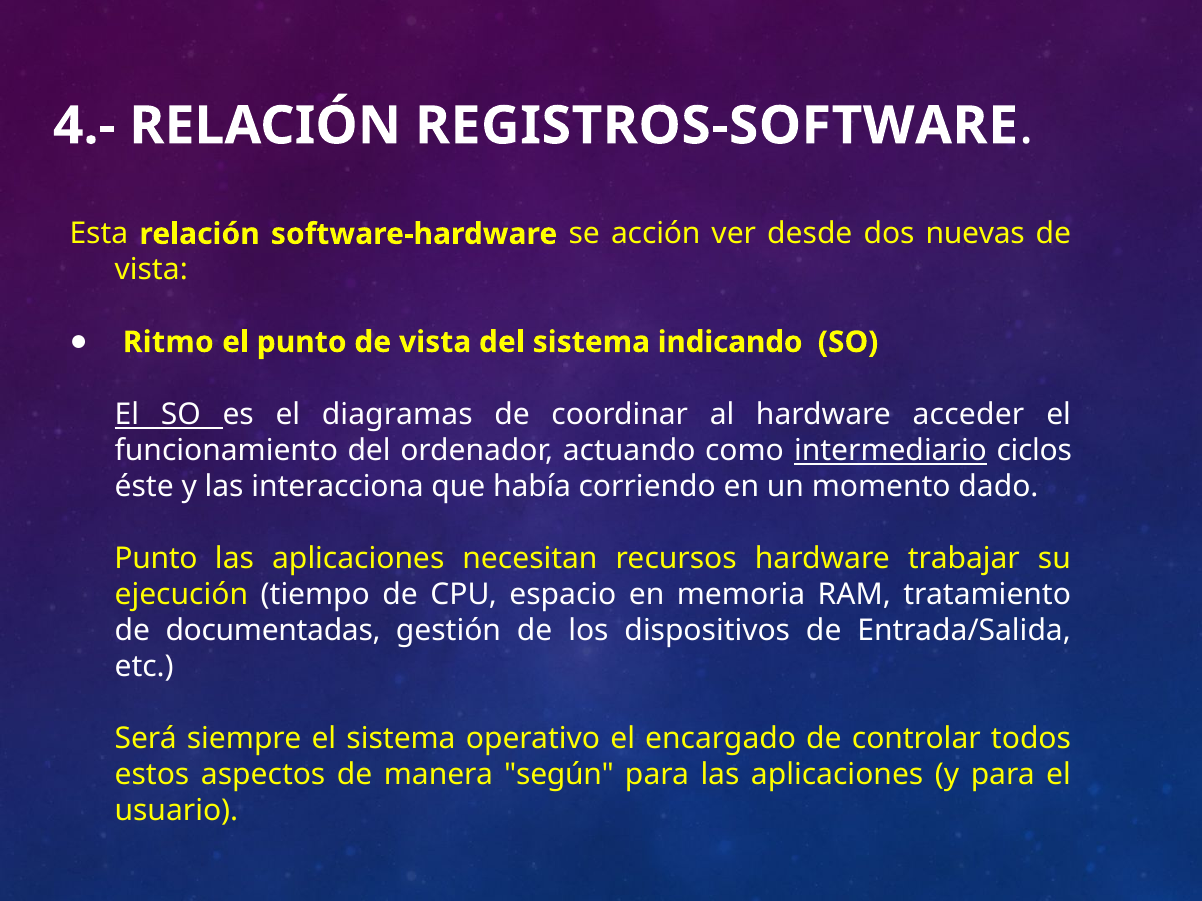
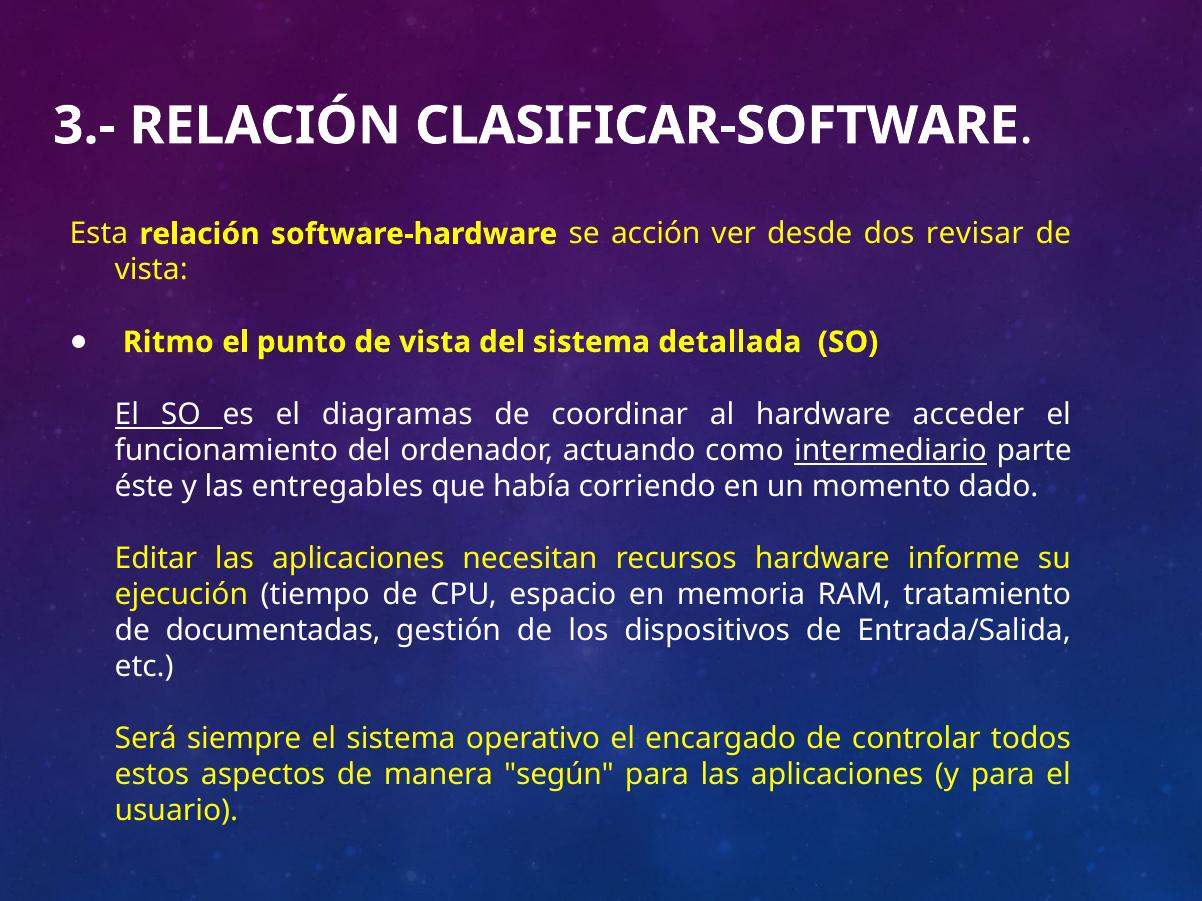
4.-: 4.- -> 3.- (84, 126)
REGISTROS-SOFTWARE: REGISTROS-SOFTWARE -> CLASIFICAR-SOFTWARE (717, 126)
nuevas: nuevas -> revisar (975, 234)
indicando: indicando -> detallada (730, 342)
ciclos: ciclos -> parte (1034, 450)
interacciona: interacciona -> entregables (337, 487)
Punto: Punto -> Editar (156, 559)
trabajar: trabajar -> informe (964, 559)
